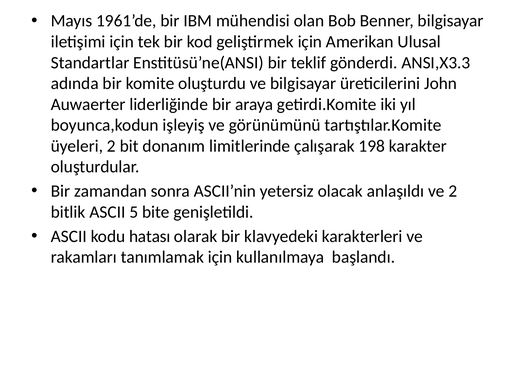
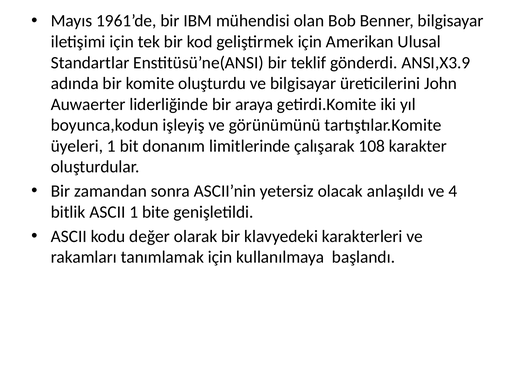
ANSI,X3.3: ANSI,X3.3 -> ANSI,X3.9 (436, 63)
üyeleri 2: 2 -> 1 (111, 146)
198: 198 -> 108 (372, 146)
ve 2: 2 -> 4 (453, 191)
ASCII 5: 5 -> 1 (134, 212)
hatası: hatası -> değer (150, 236)
